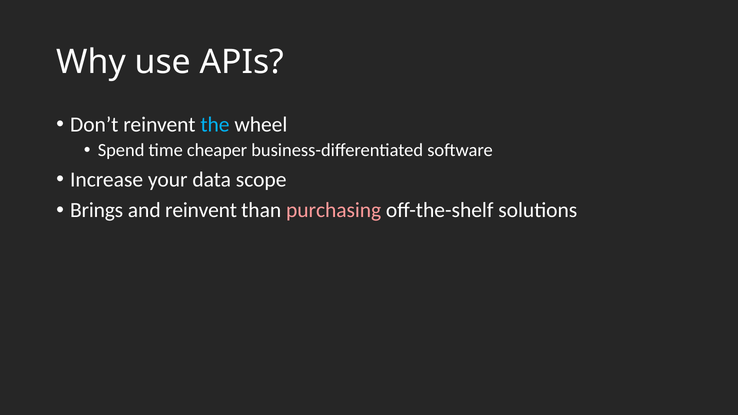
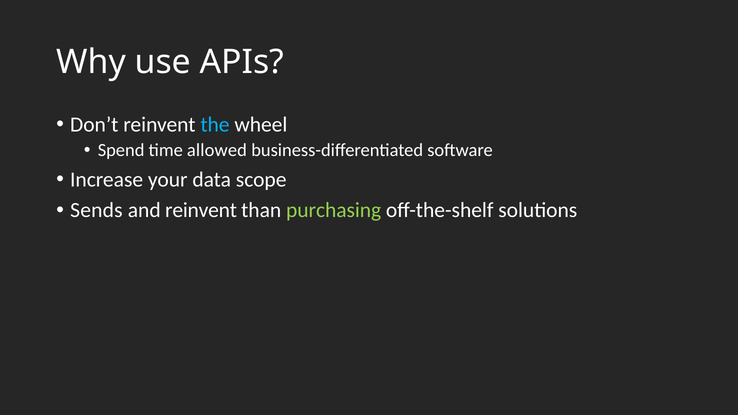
cheaper: cheaper -> allowed (217, 150)
Brings: Brings -> Sends (96, 210)
purchasing colour: pink -> light green (334, 210)
